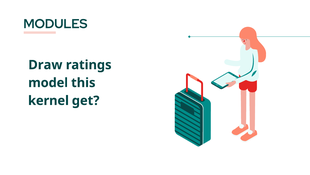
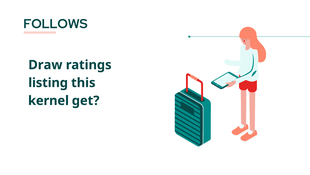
MODULES: MODULES -> FOLLOWS (55, 24)
model: model -> listing (48, 83)
